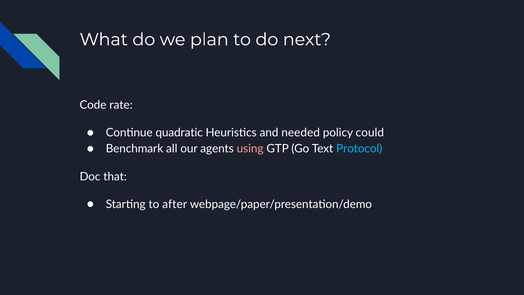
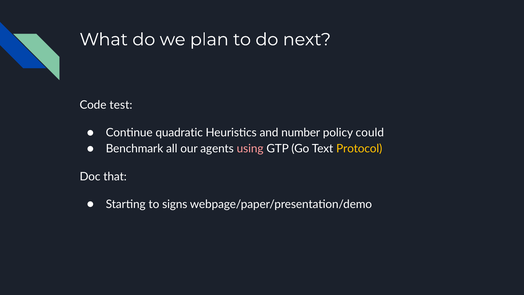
rate: rate -> test (121, 105)
needed: needed -> number (301, 133)
Protocol colour: light blue -> yellow (359, 149)
after: after -> signs (175, 204)
